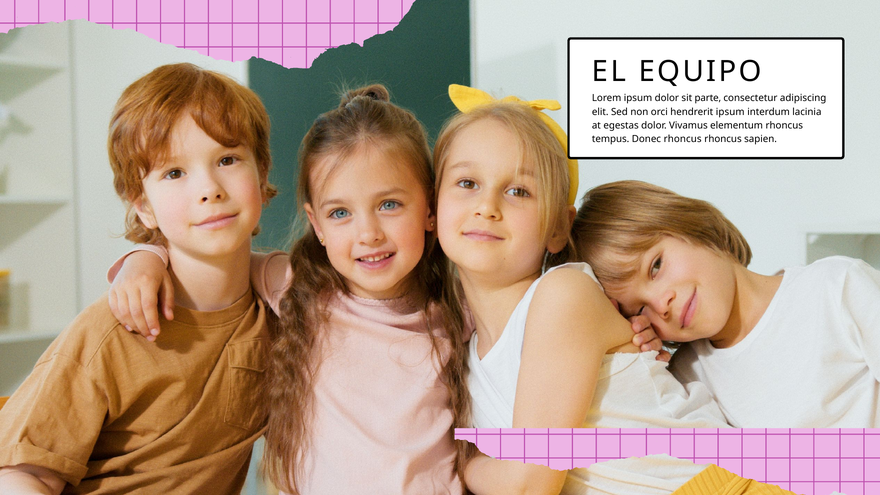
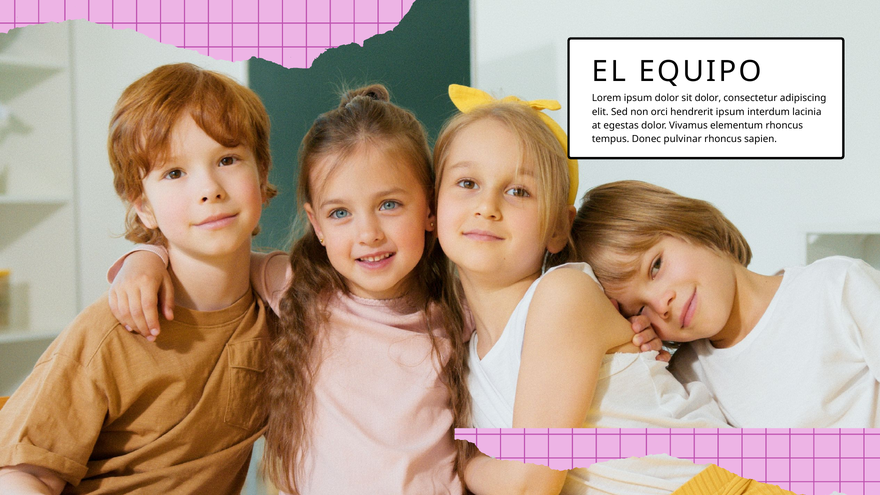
sit parte: parte -> dolor (708, 98)
Donec rhoncus: rhoncus -> pulvinar (683, 139)
